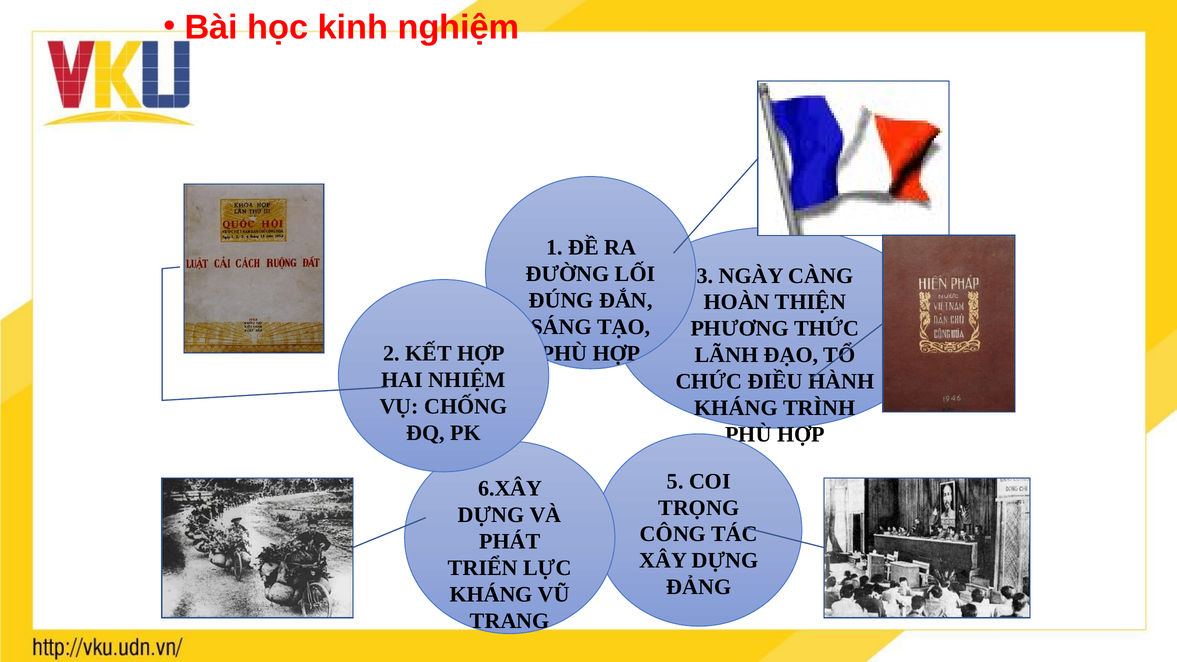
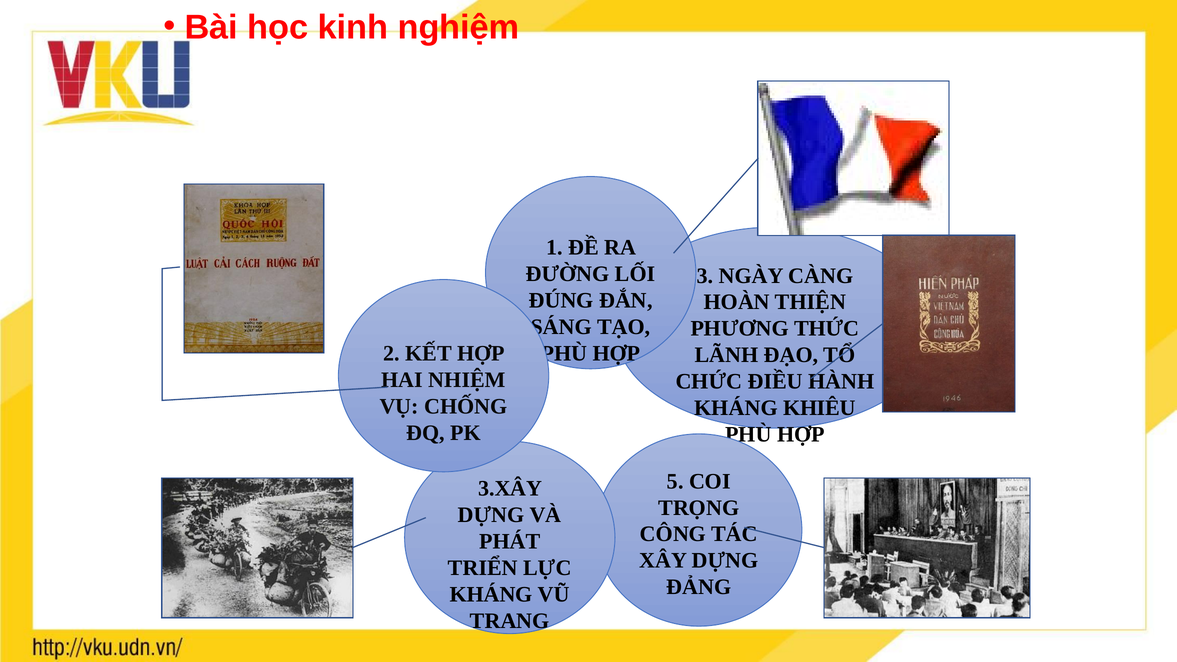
TRÌNH: TRÌNH -> KHIÊU (819, 408)
6.XÂY: 6.XÂY -> 3.XÂY (510, 489)
